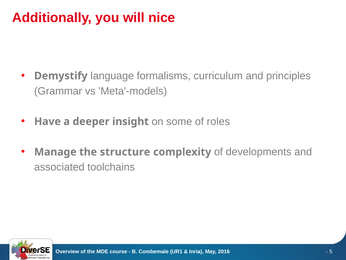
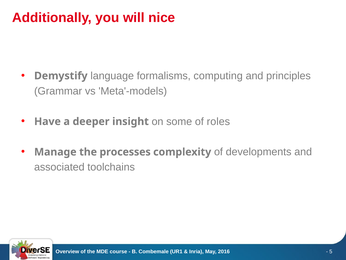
curriculum: curriculum -> computing (218, 76)
structure: structure -> processes (125, 152)
